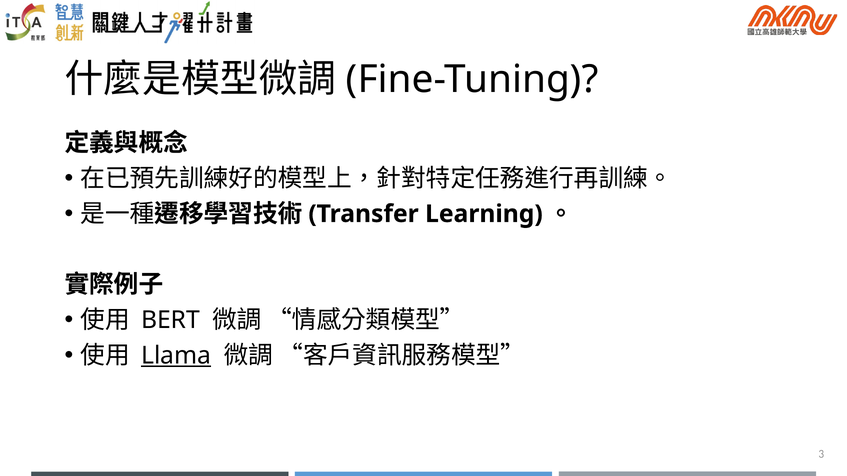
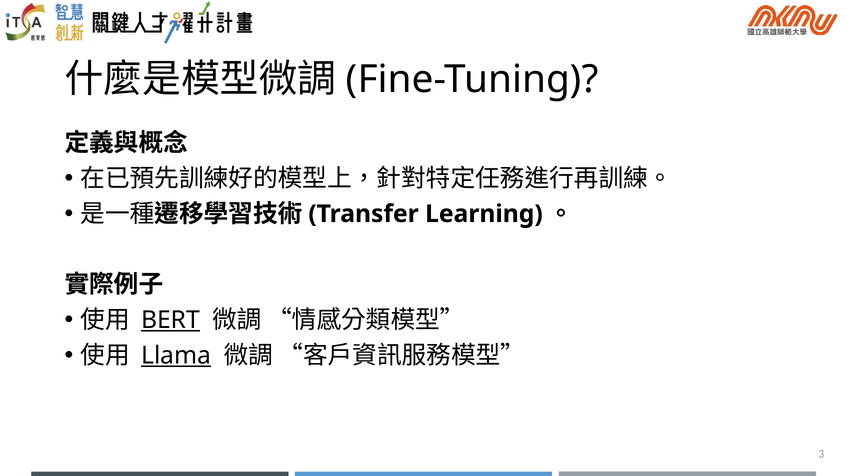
BERT underline: none -> present (171, 320)
